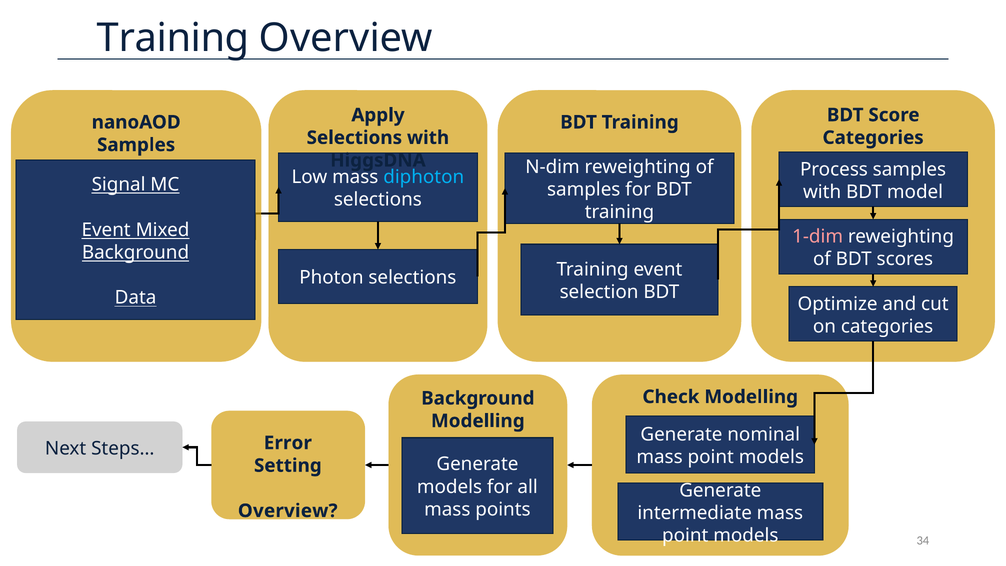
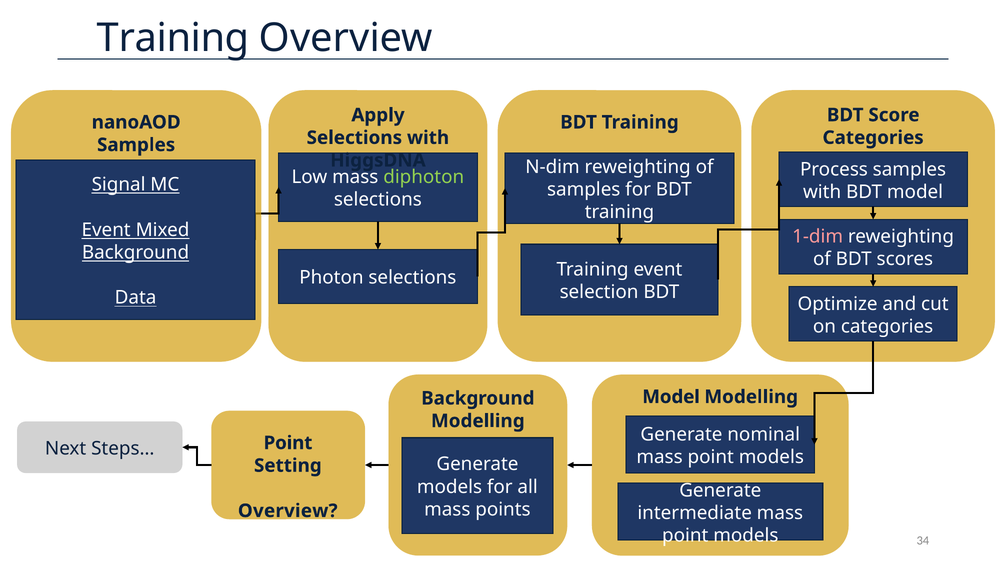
diphoton colour: light blue -> light green (424, 177)
Check: Check -> Model (671, 397)
Error: Error -> Point (288, 443)
